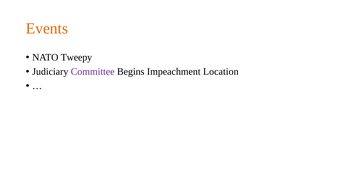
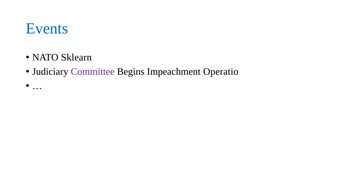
Events colour: orange -> blue (47, 28)
Tweepy: Tweepy -> Sklearn (76, 57)
Location: Location -> Operatio (221, 72)
